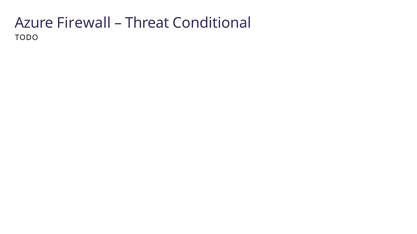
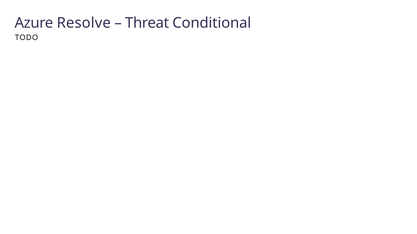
Firewall: Firewall -> Resolve (84, 23)
